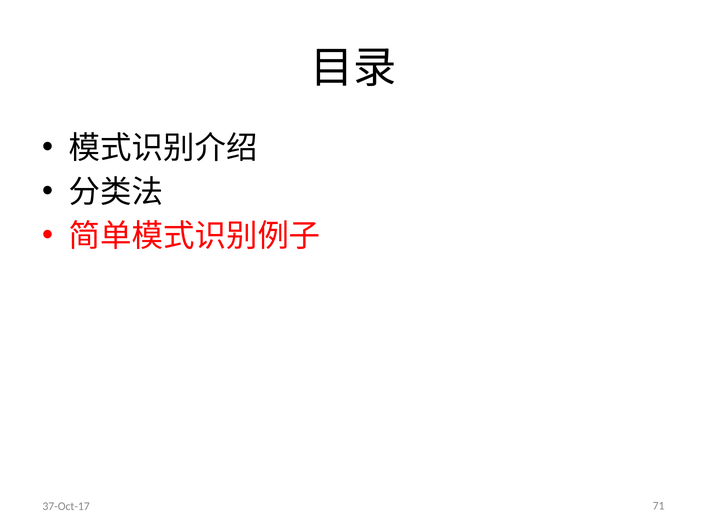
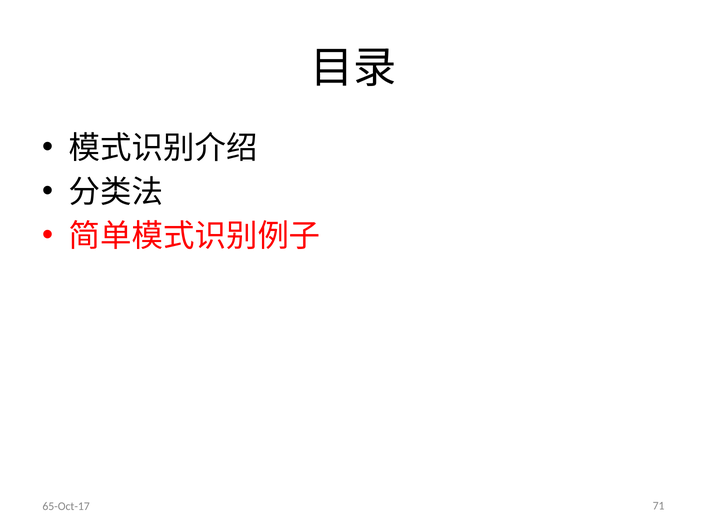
37-Oct-17: 37-Oct-17 -> 65-Oct-17 (66, 506)
